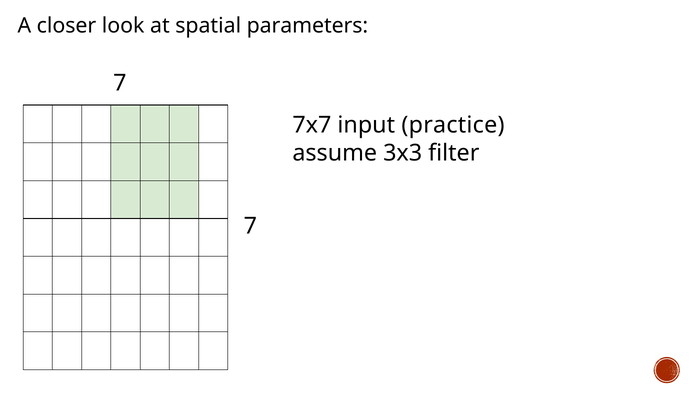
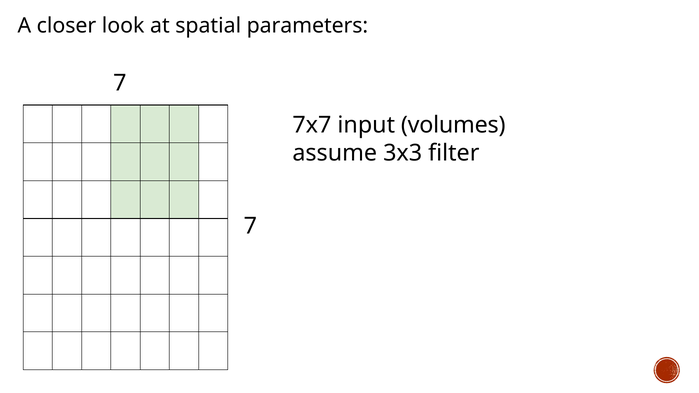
practice: practice -> volumes (453, 125)
